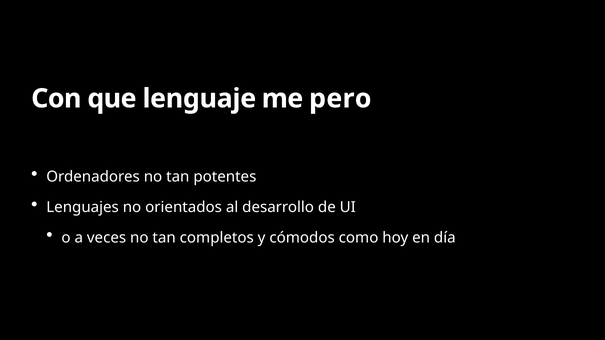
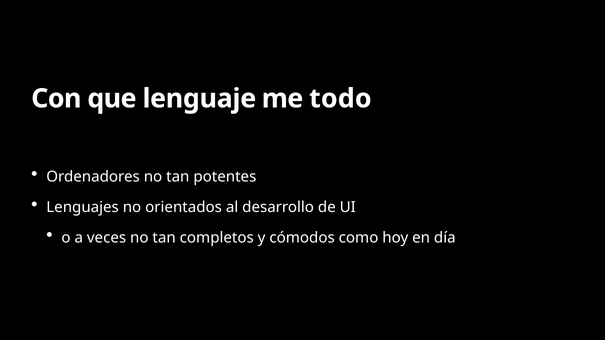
pero: pero -> todo (340, 99)
